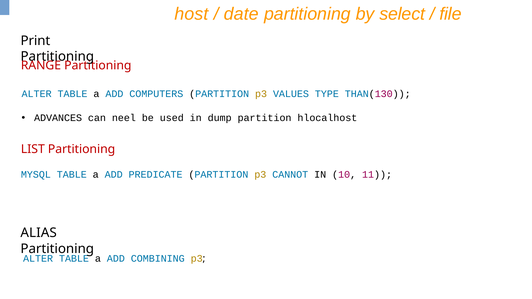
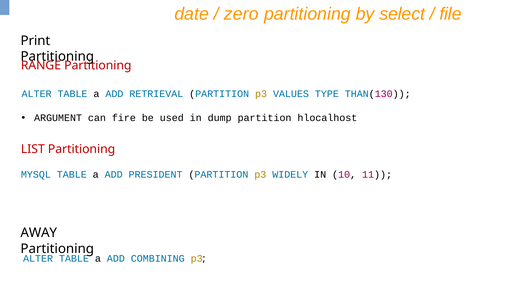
host: host -> date (192, 14)
date: date -> zero (241, 14)
COMPUTERS: COMPUTERS -> RETRIEVAL (156, 94)
ADVANCES: ADVANCES -> ARGUMENT (58, 118)
neel: neel -> fire (124, 118)
PREDICATE: PREDICATE -> PRESIDENT (156, 175)
CANNOT: CANNOT -> WIDELY (290, 175)
ALIAS: ALIAS -> AWAY (39, 233)
